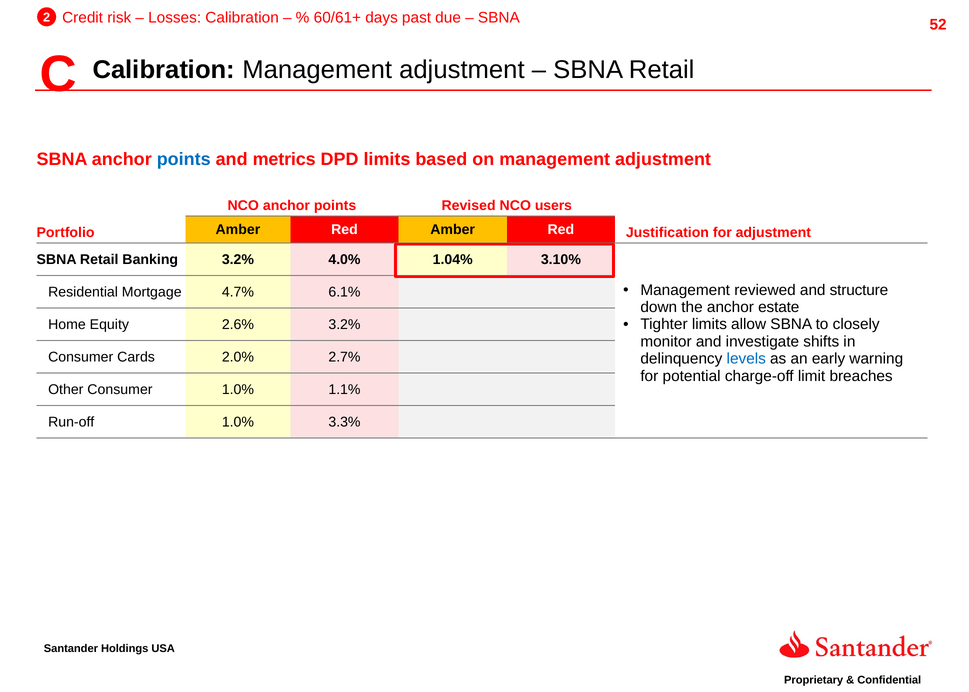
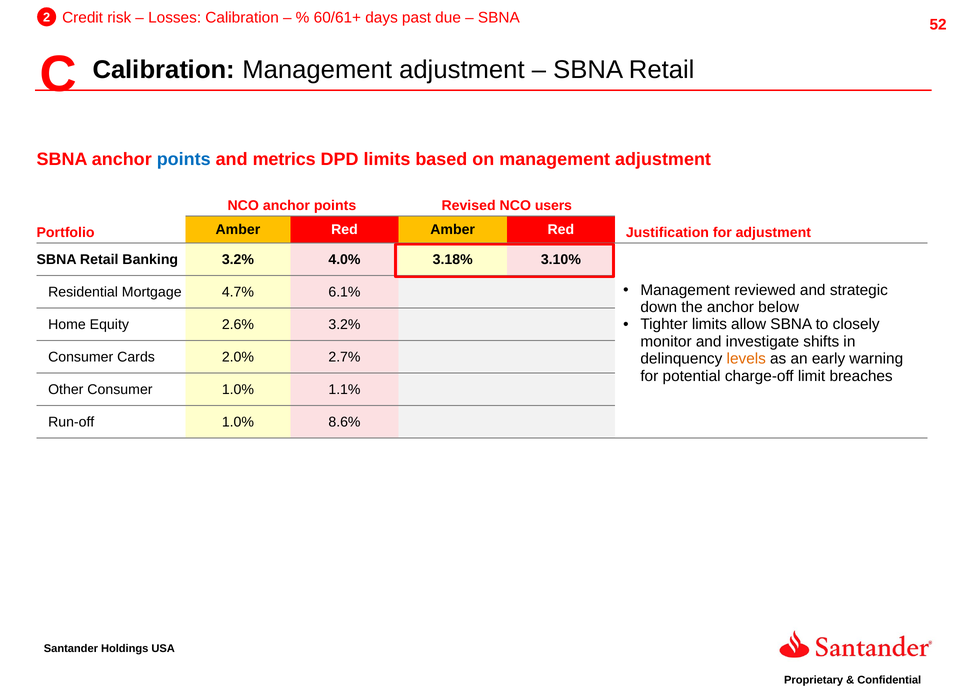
1.04%: 1.04% -> 3.18% (453, 260)
structure: structure -> strategic (859, 290)
estate: estate -> below (779, 307)
levels colour: blue -> orange (746, 359)
3.3%: 3.3% -> 8.6% (344, 422)
